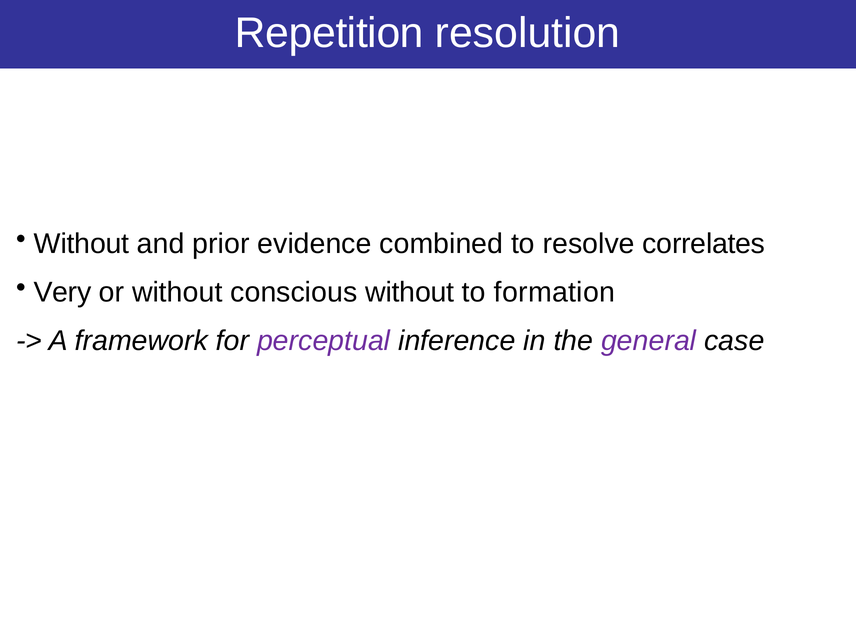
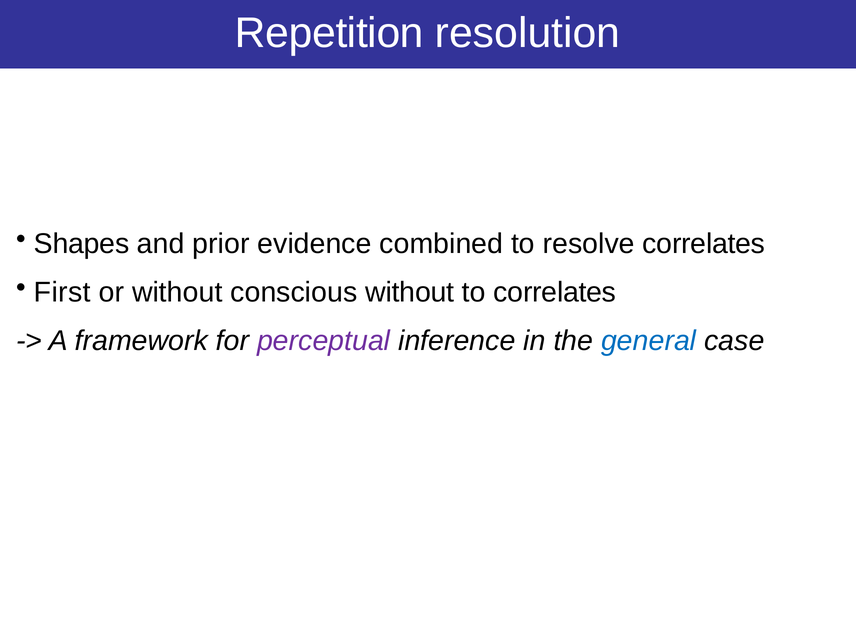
Without: Without -> Shapes (82, 244)
Very: Very -> First (62, 292)
to formation: formation -> correlates (555, 292)
general colour: purple -> blue (649, 341)
